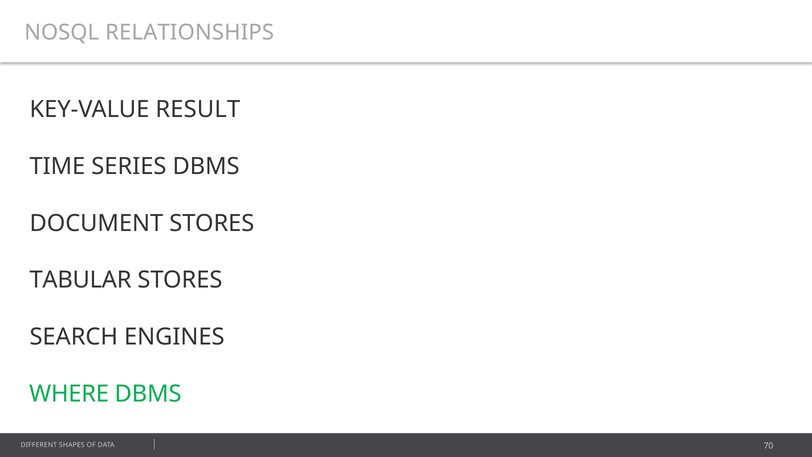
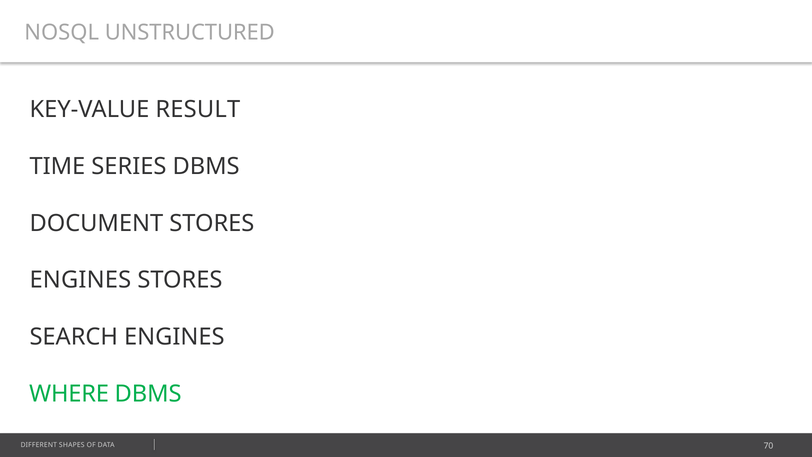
RELATIONSHIPS: RELATIONSHIPS -> UNSTRUCTURED (190, 33)
TABULAR: TABULAR -> ENGINES (80, 280)
